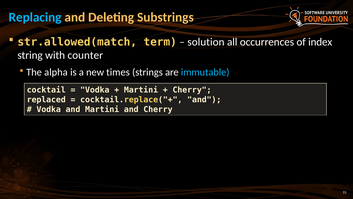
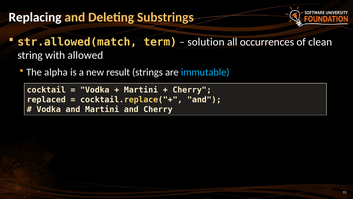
Replacing colour: light blue -> white (35, 17)
index: index -> clean (320, 42)
counter: counter -> allowed (85, 55)
times: times -> result (118, 72)
